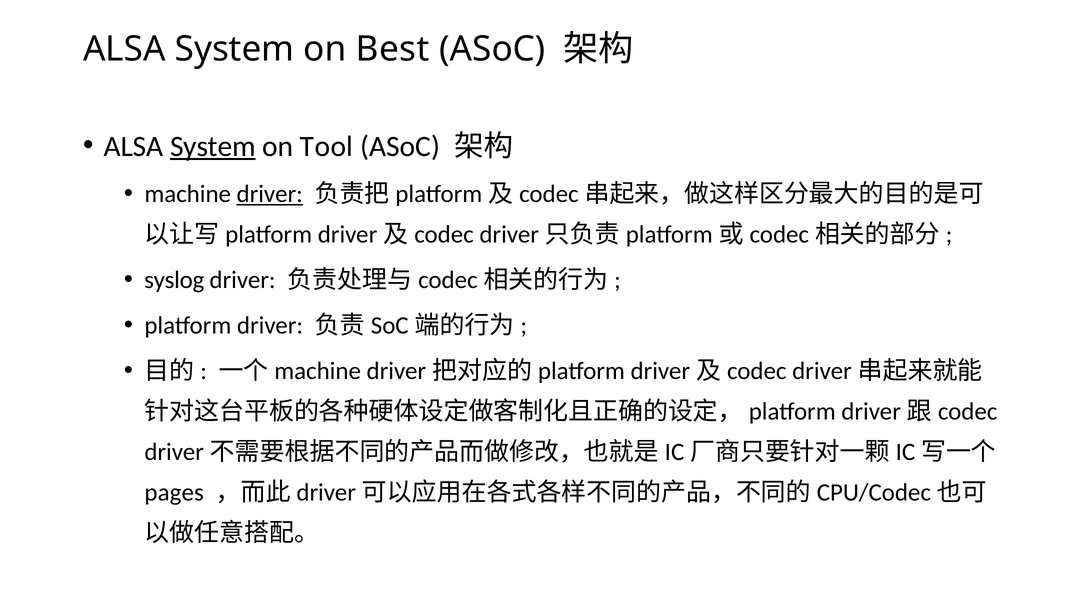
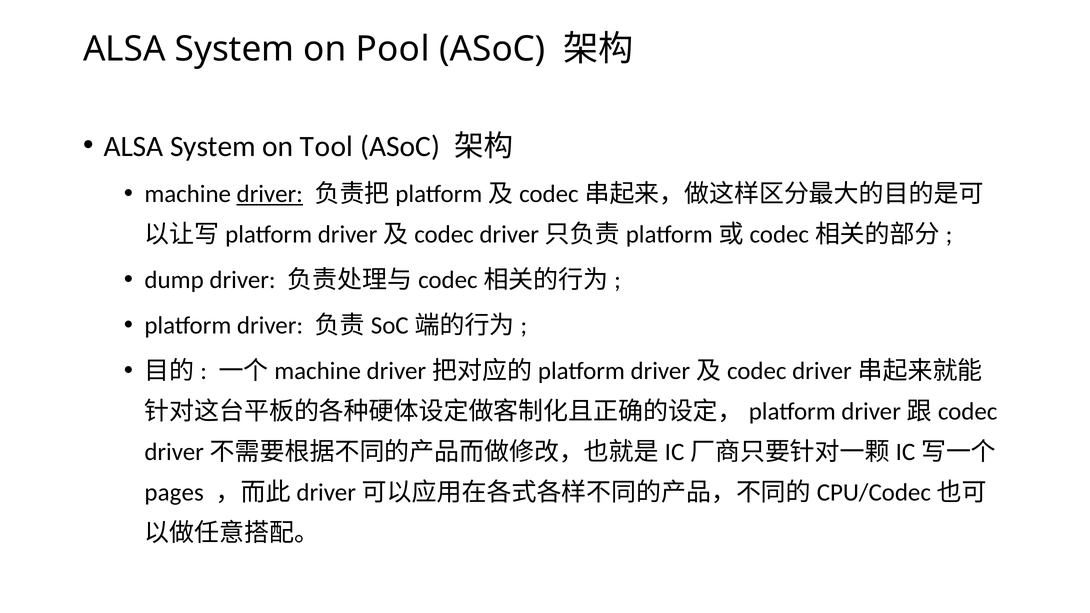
Best: Best -> Pool (393, 49)
System underline: present -> none (213, 146)
syslog: syslog -> dump (174, 280)
